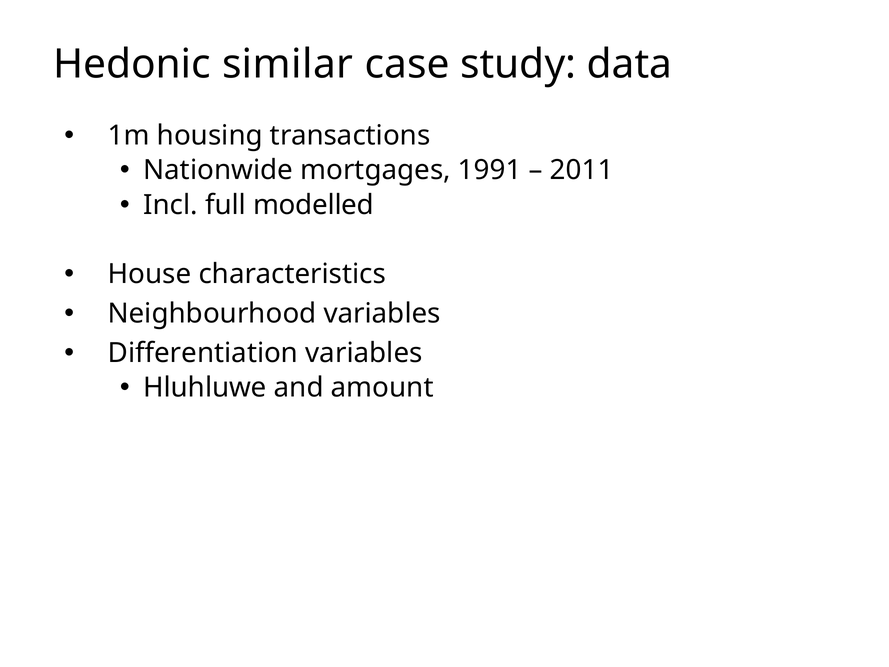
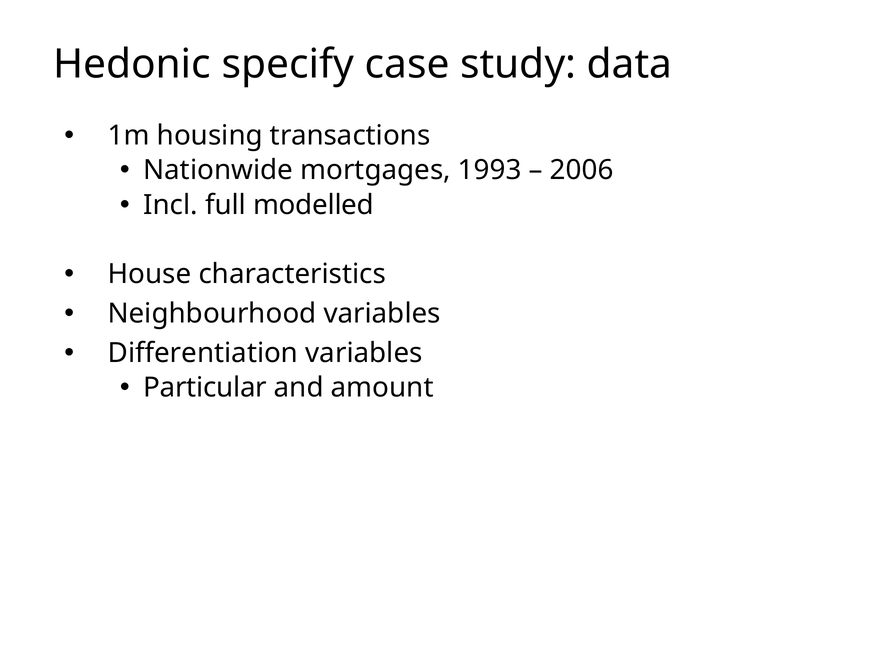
similar: similar -> specify (288, 64)
1991: 1991 -> 1993 (490, 170)
2011: 2011 -> 2006 (582, 170)
Hluhluwe: Hluhluwe -> Particular (205, 387)
